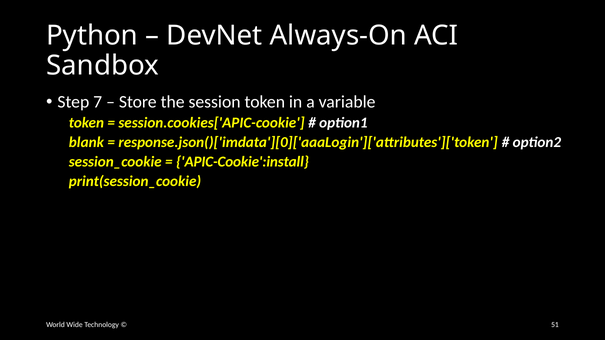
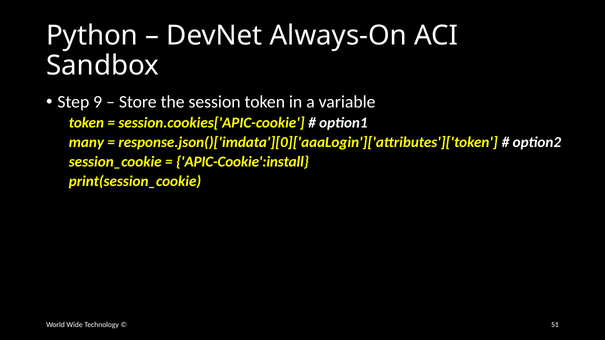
7: 7 -> 9 (98, 102)
blank: blank -> many (86, 143)
